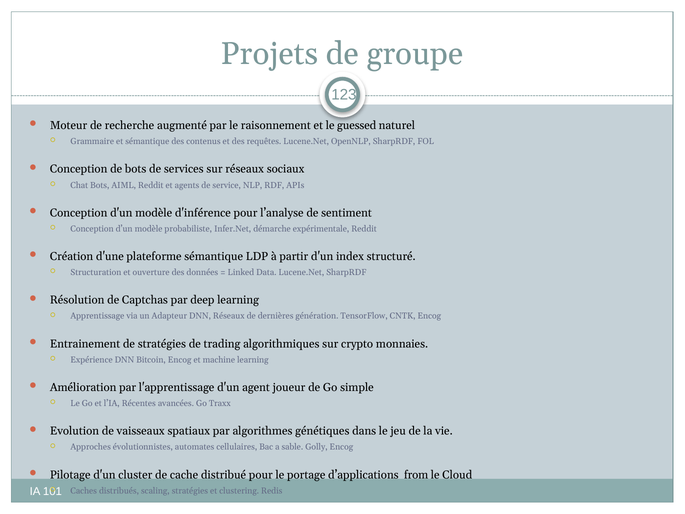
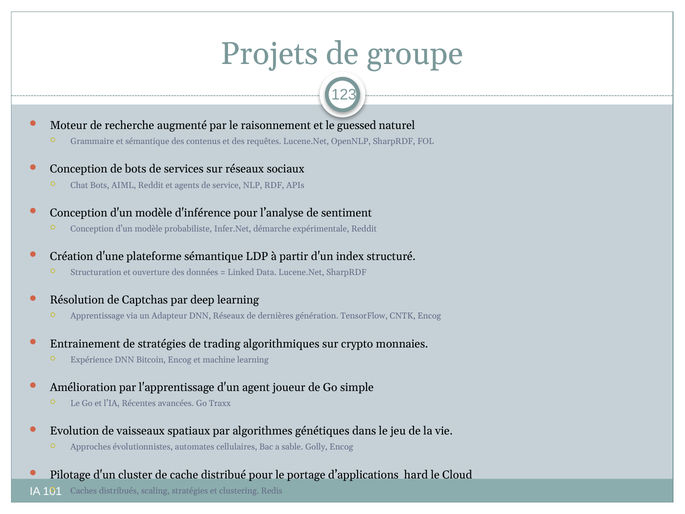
from: from -> hard (416, 475)
